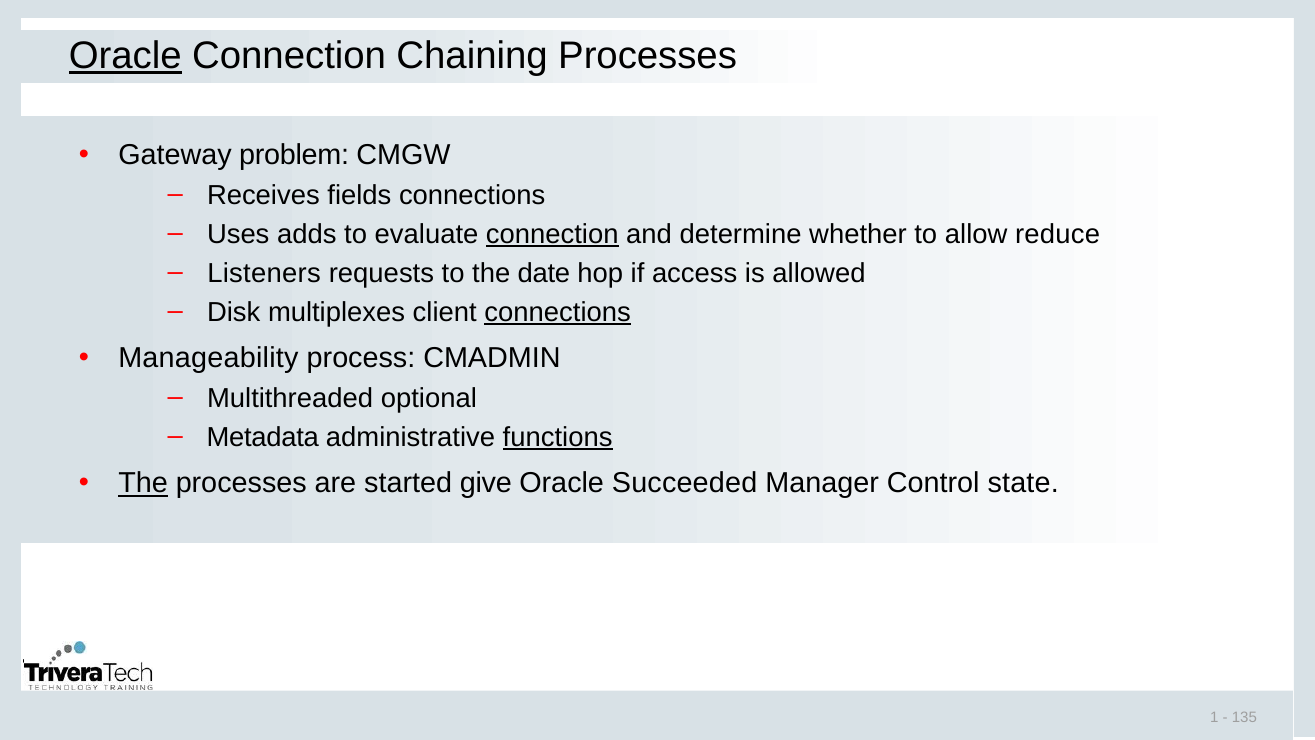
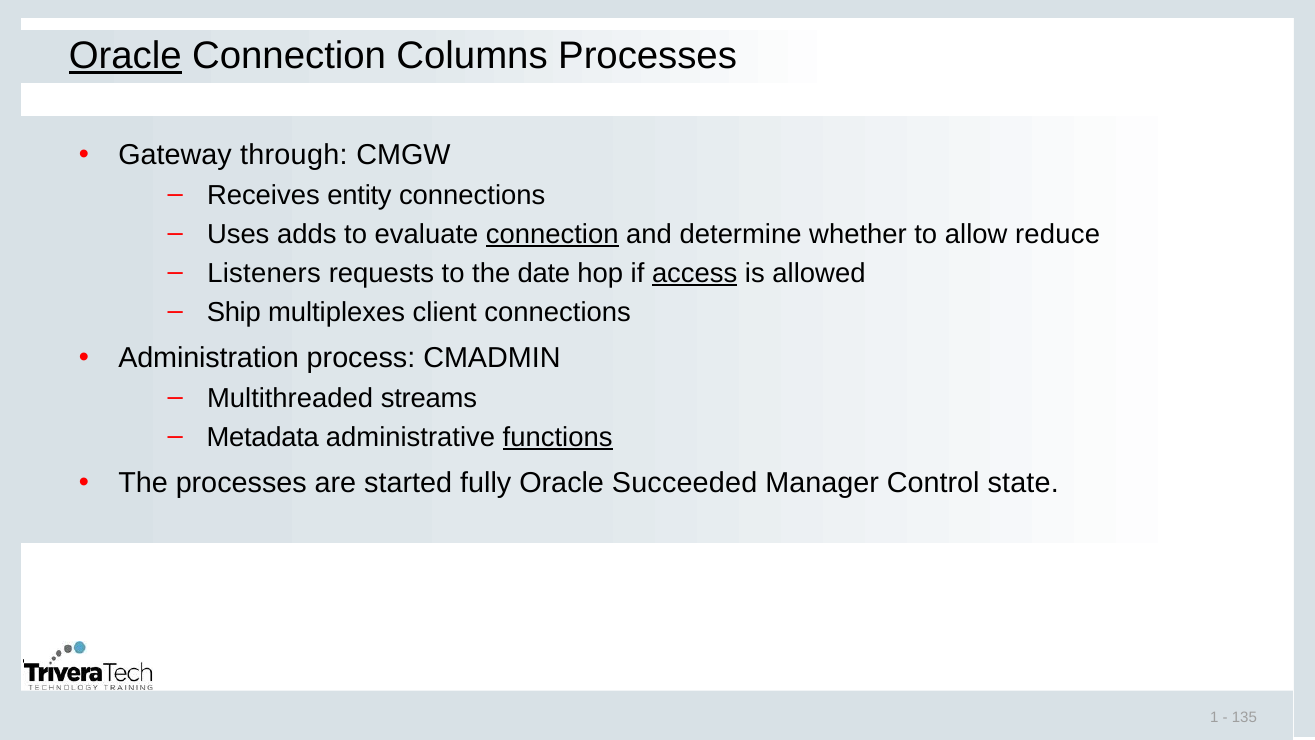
Chaining: Chaining -> Columns (472, 56)
problem: problem -> through (294, 155)
fields: fields -> entity (360, 195)
access underline: none -> present (695, 273)
Disk: Disk -> Ship (234, 312)
connections underline: present -> none (558, 312)
Manageability: Manageability -> Administration (209, 358)
optional: optional -> streams (429, 398)
The underline: present -> none (143, 483)
give: give -> fully (486, 483)
